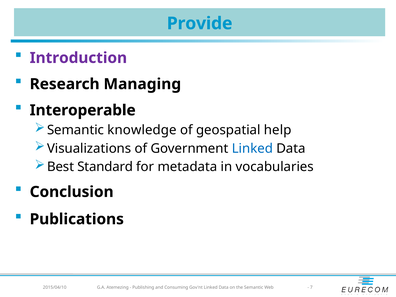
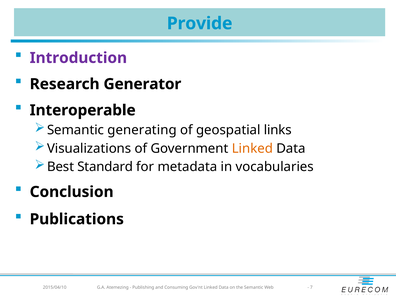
Managing: Managing -> Generator (142, 84)
knowledge: knowledge -> generating (142, 130)
help: help -> links (278, 130)
Linked colour: blue -> orange (252, 148)
